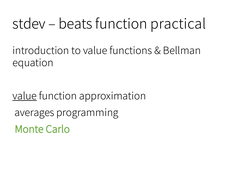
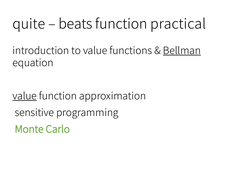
stdev: stdev -> quite (29, 24)
Bellman underline: none -> present (182, 51)
averages: averages -> sensitive (34, 112)
